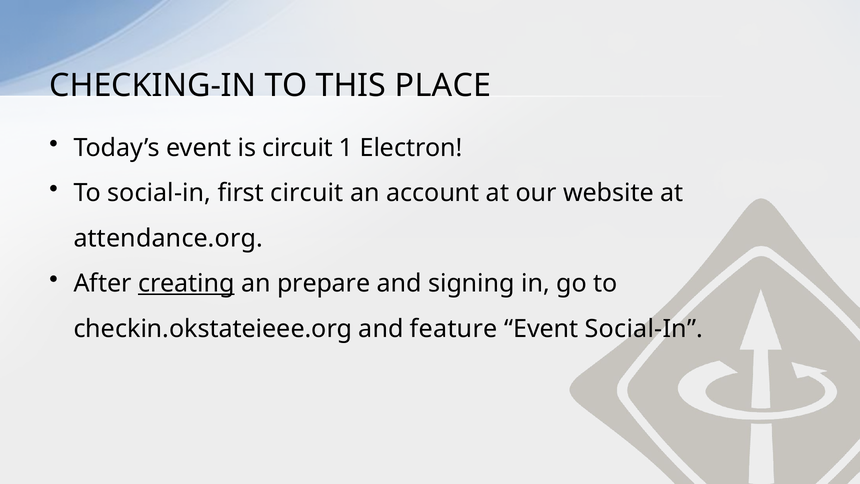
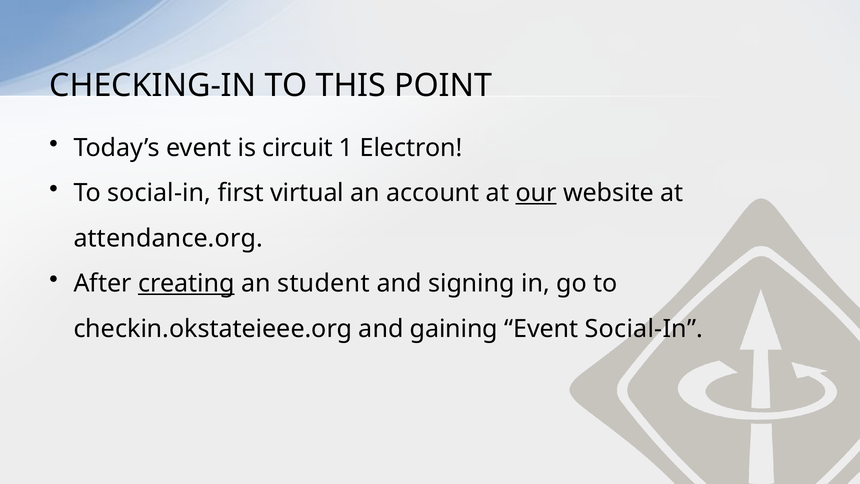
PLACE: PLACE -> POINT (443, 86)
first circuit: circuit -> virtual (307, 193)
our underline: none -> present (536, 193)
prepare: prepare -> student (324, 283)
feature: feature -> gaining (454, 329)
